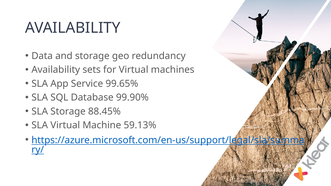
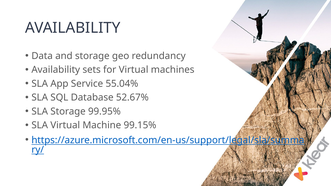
99.65%: 99.65% -> 55.04% (122, 84)
99.90%: 99.90% -> 52.67% (132, 98)
88.45%: 88.45% -> 99.95% (104, 111)
59.13%: 59.13% -> 99.15% (140, 125)
